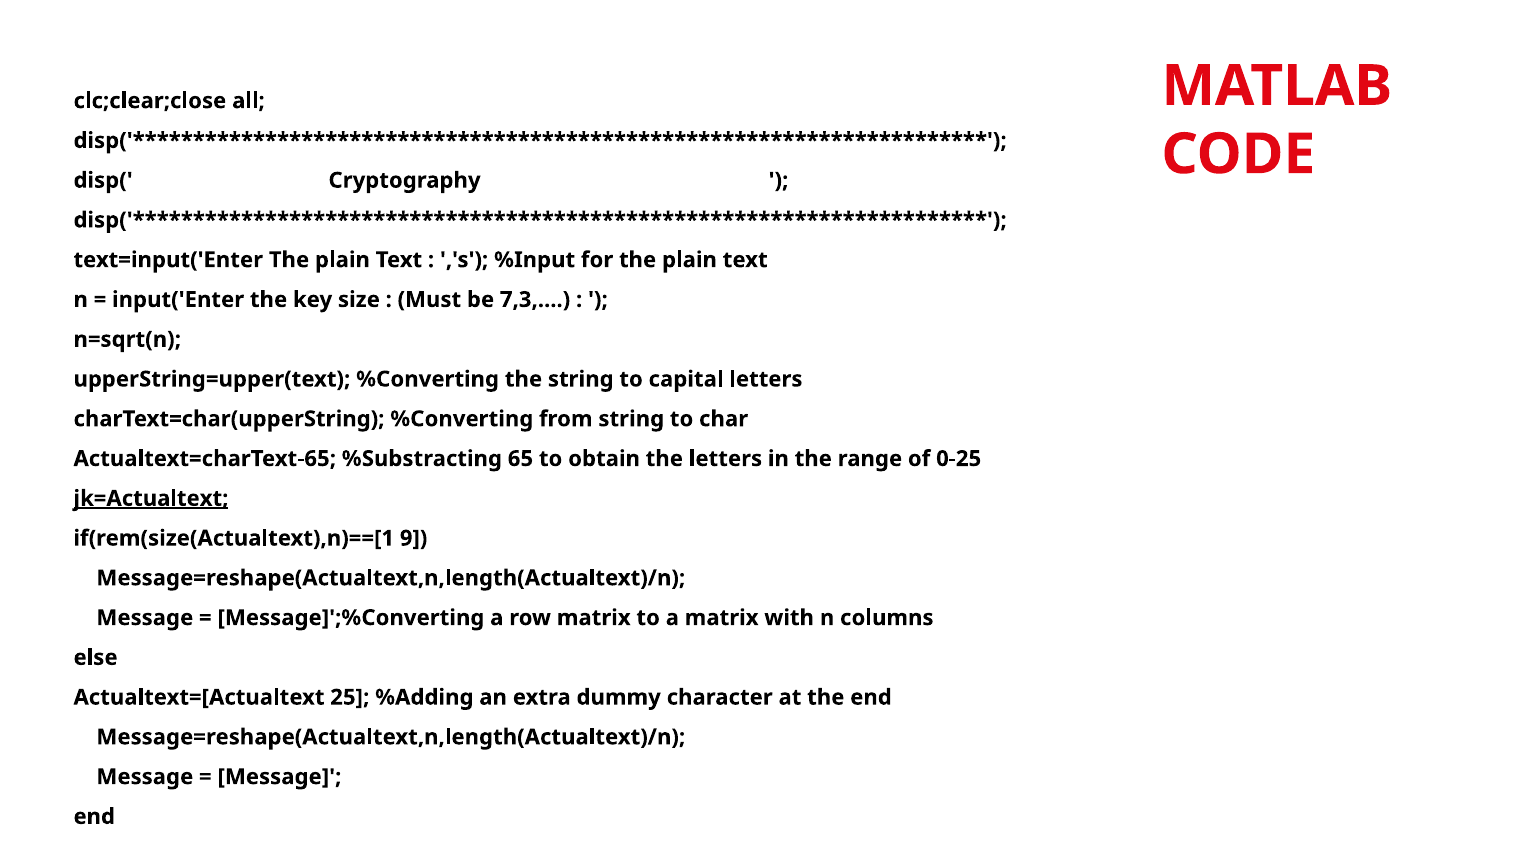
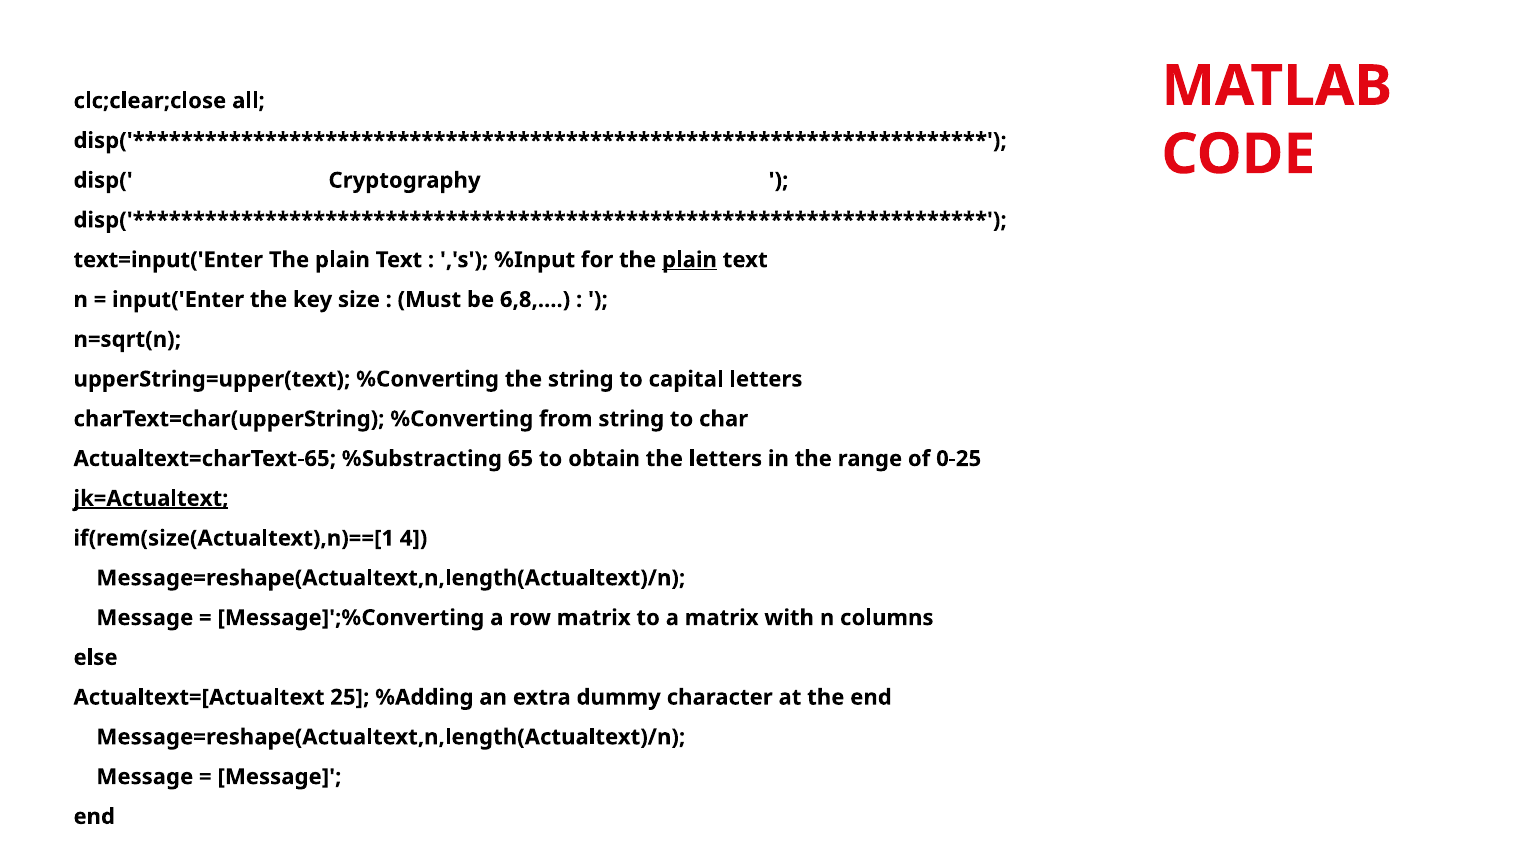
plain underline: none -> present (689, 260)
7,3: 7,3 -> 6,8 (535, 300)
9: 9 -> 4 (414, 538)
